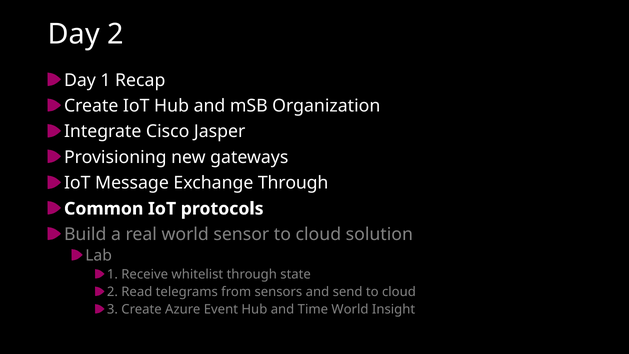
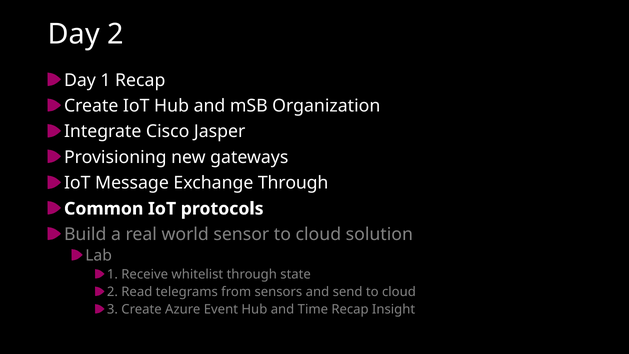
Time World: World -> Recap (350, 309)
